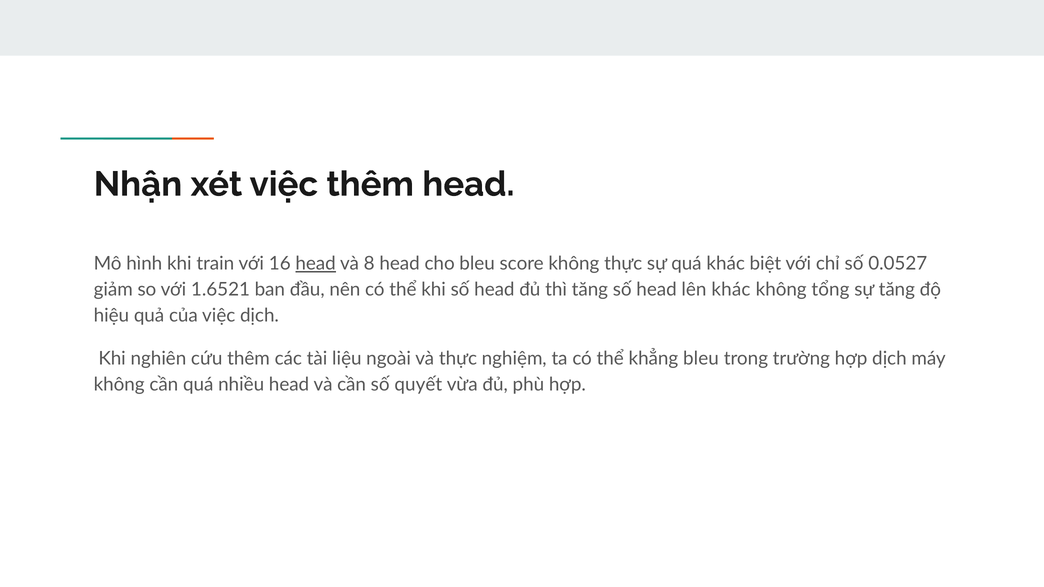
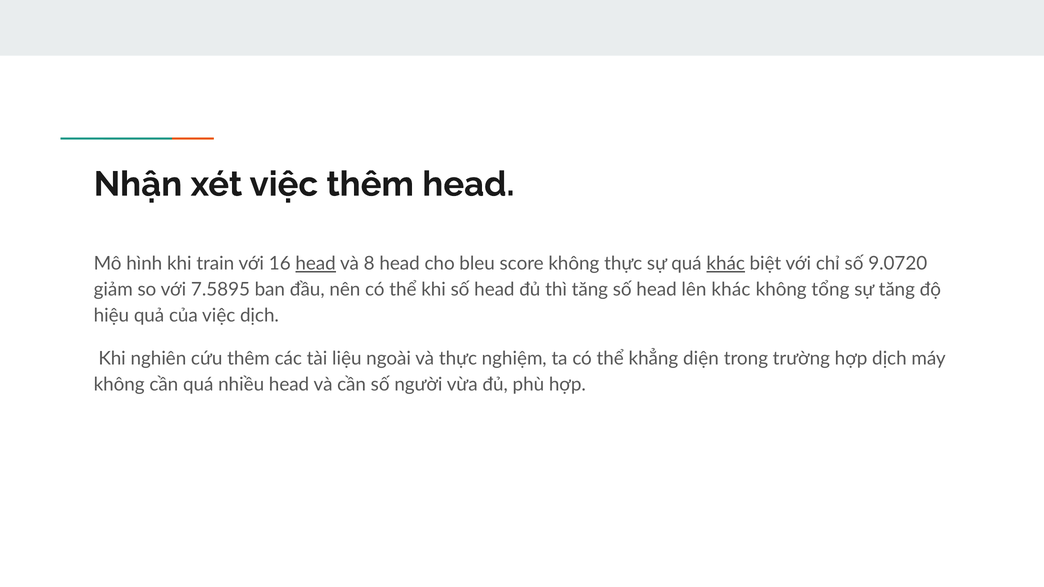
khác underline: none -> present (726, 264)
0.0527: 0.0527 -> 9.0720 (898, 264)
1.6521: 1.6521 -> 7.5895 (220, 290)
khẳng bleu: bleu -> diện (701, 359)
quyết: quyết -> người (418, 385)
